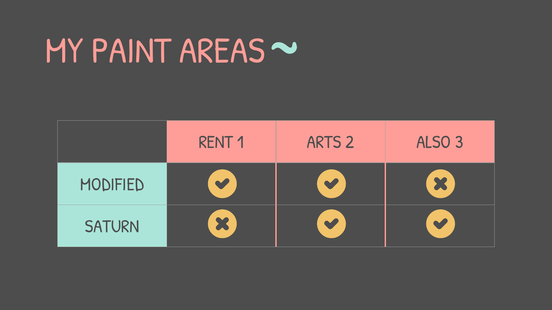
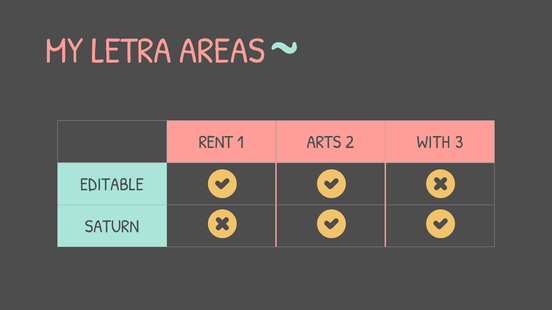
PAINT: PAINT -> LETRA (131, 51)
ALSO: ALSO -> WITH (433, 142)
MODIFIED: MODIFIED -> EDITABLE (112, 185)
